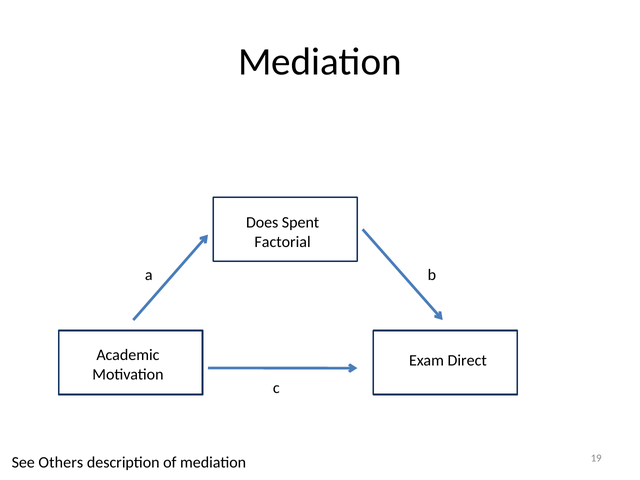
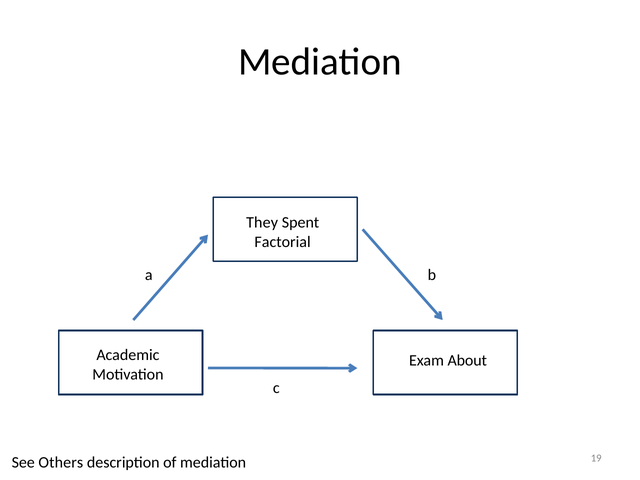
Does: Does -> They (262, 223)
Direct: Direct -> About (467, 361)
